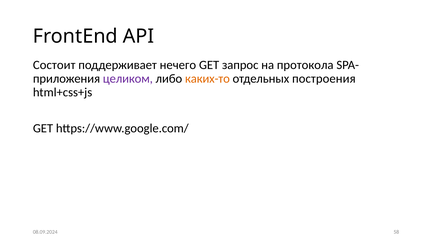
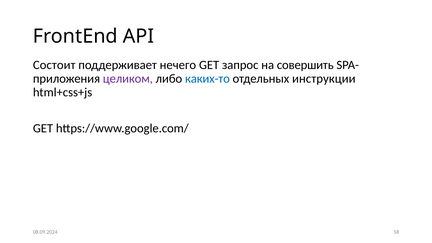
протокола: протокола -> совершить (305, 65)
каких-то colour: orange -> blue (207, 79)
построения: построения -> инструкции (324, 79)
